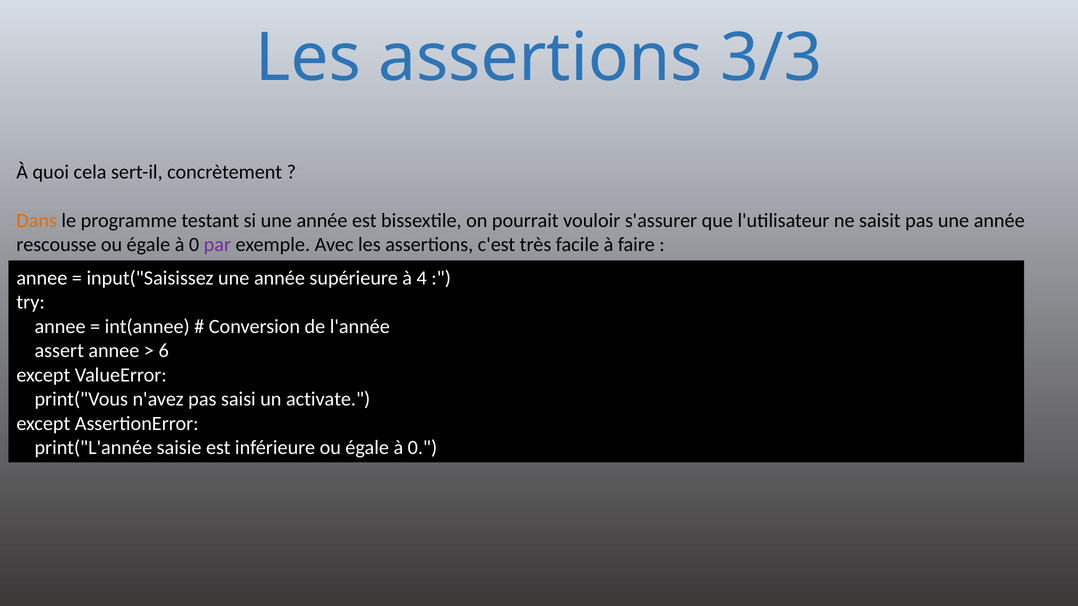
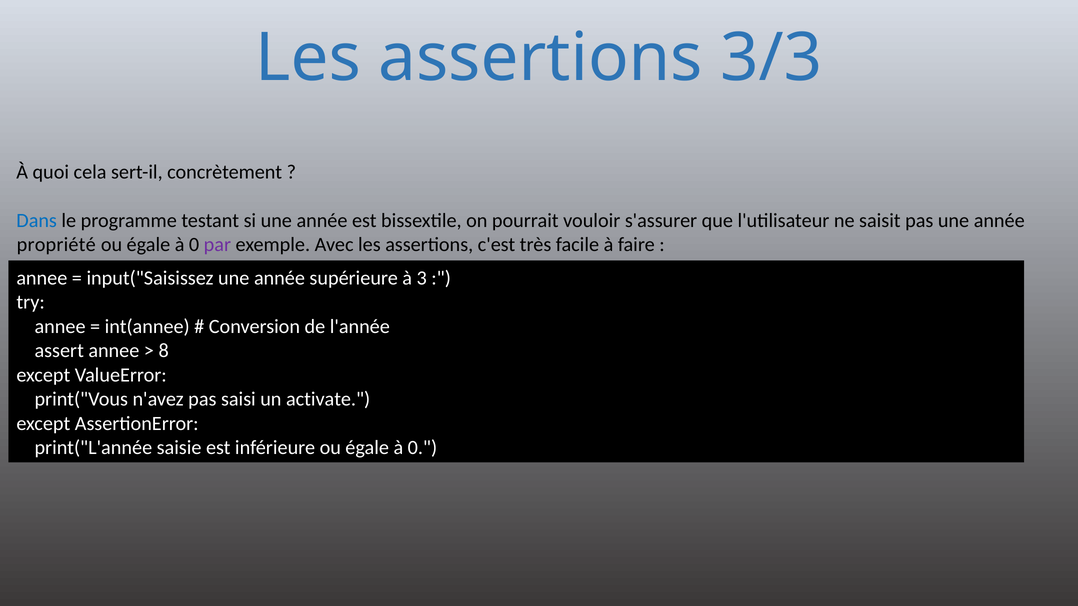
Dans colour: orange -> blue (37, 221)
rescousse: rescousse -> propriété (56, 245)
4: 4 -> 3 (422, 278)
6: 6 -> 8 (164, 351)
